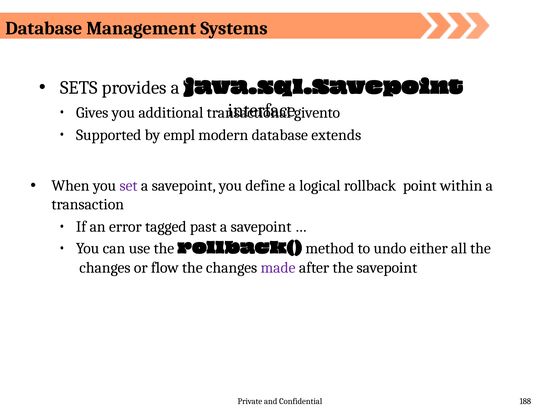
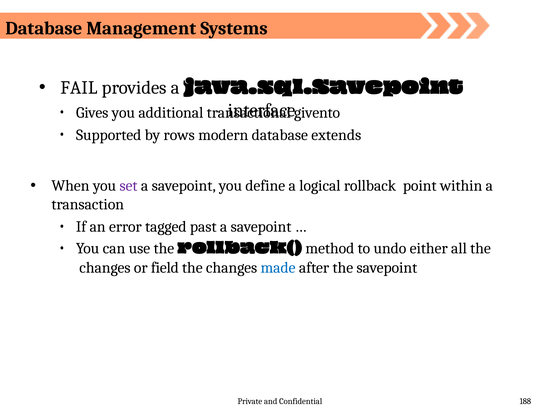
SETS: SETS -> FAIL (79, 88)
empl: empl -> rows (179, 135)
flow: flow -> field (165, 268)
made colour: purple -> blue (278, 268)
